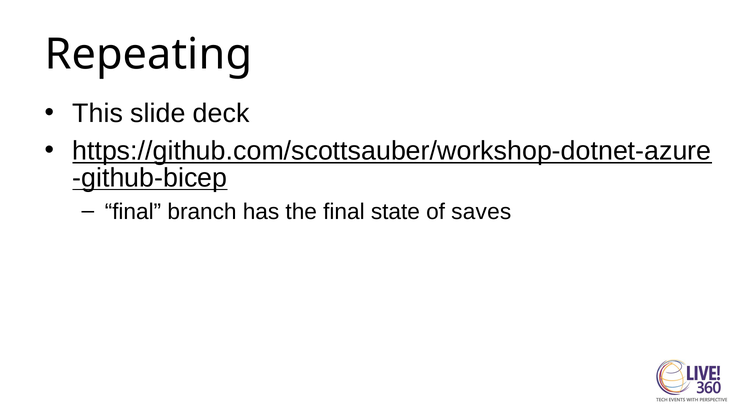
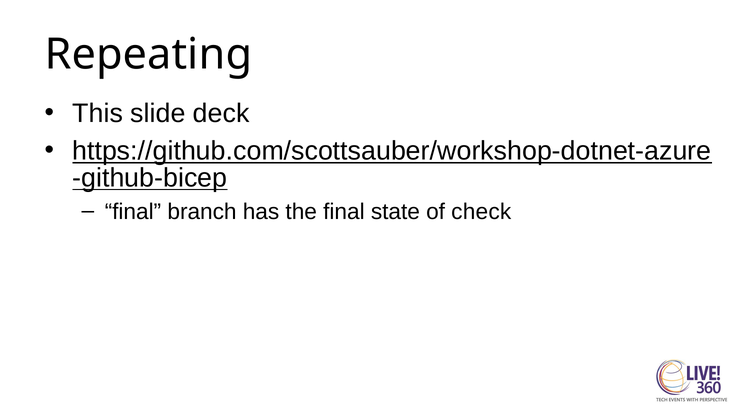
saves: saves -> check (481, 212)
